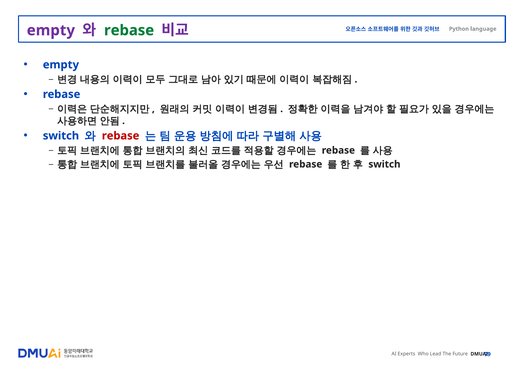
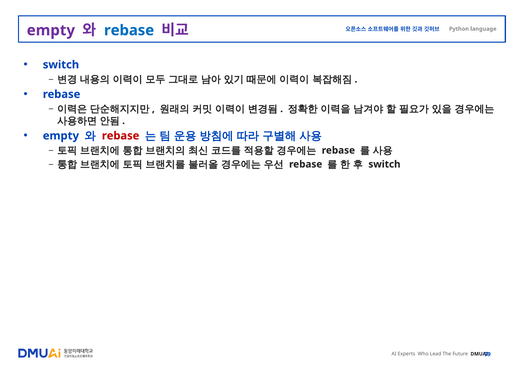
rebase colour: green -> blue (129, 30)
empty: empty -> switch (61, 65)
switch: switch -> empty (61, 136)
